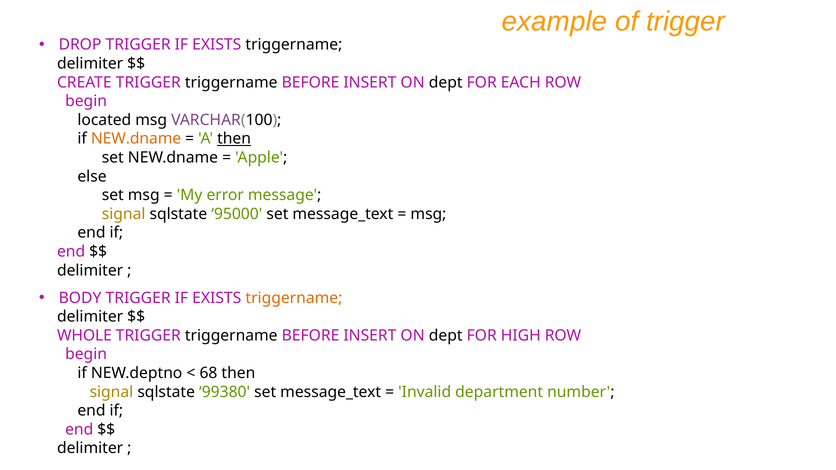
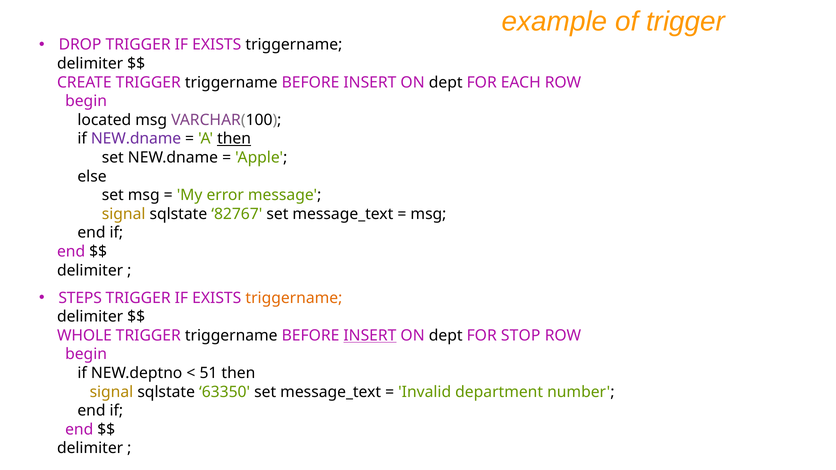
NEW.dname colour: orange -> purple (136, 139)
95000: 95000 -> 82767 (237, 214)
BODY: BODY -> STEPS (80, 298)
INSERT underline: none -> present (370, 336)
HIGH: HIGH -> STOP (521, 336)
68: 68 -> 51 (208, 373)
99380: 99380 -> 63350 (225, 392)
